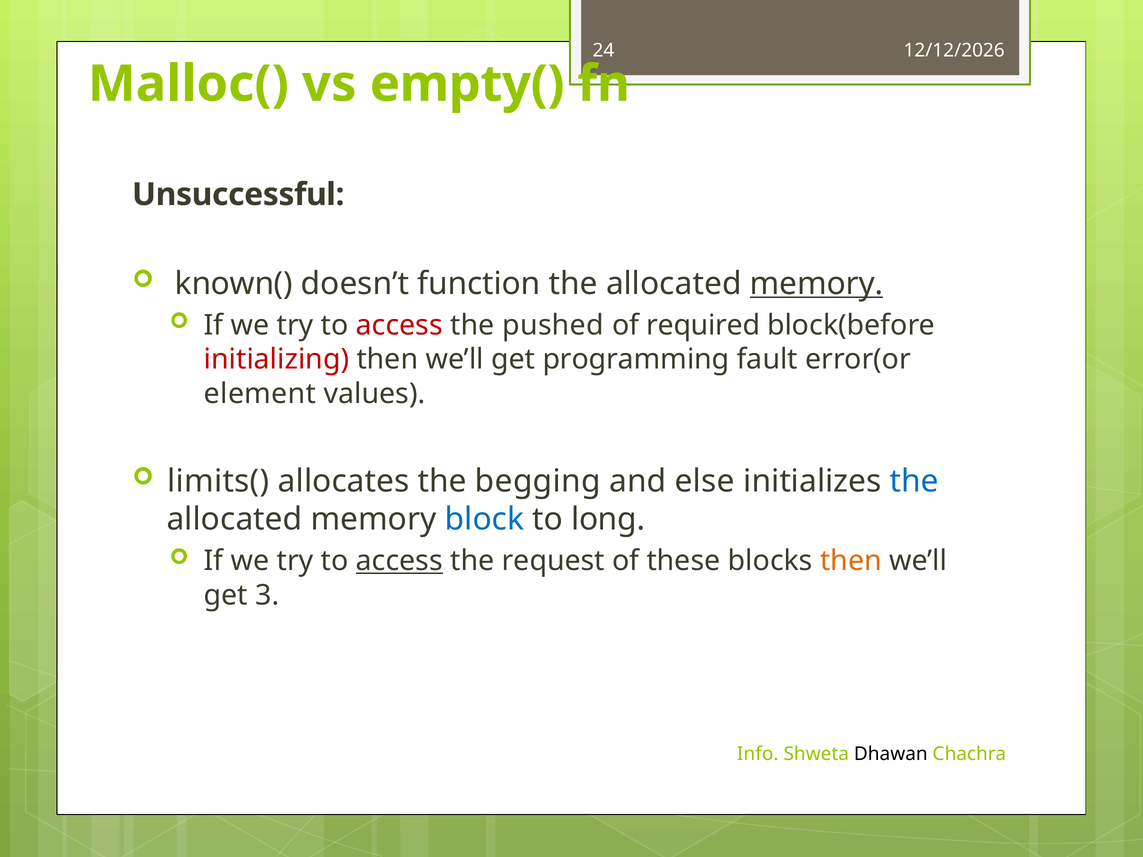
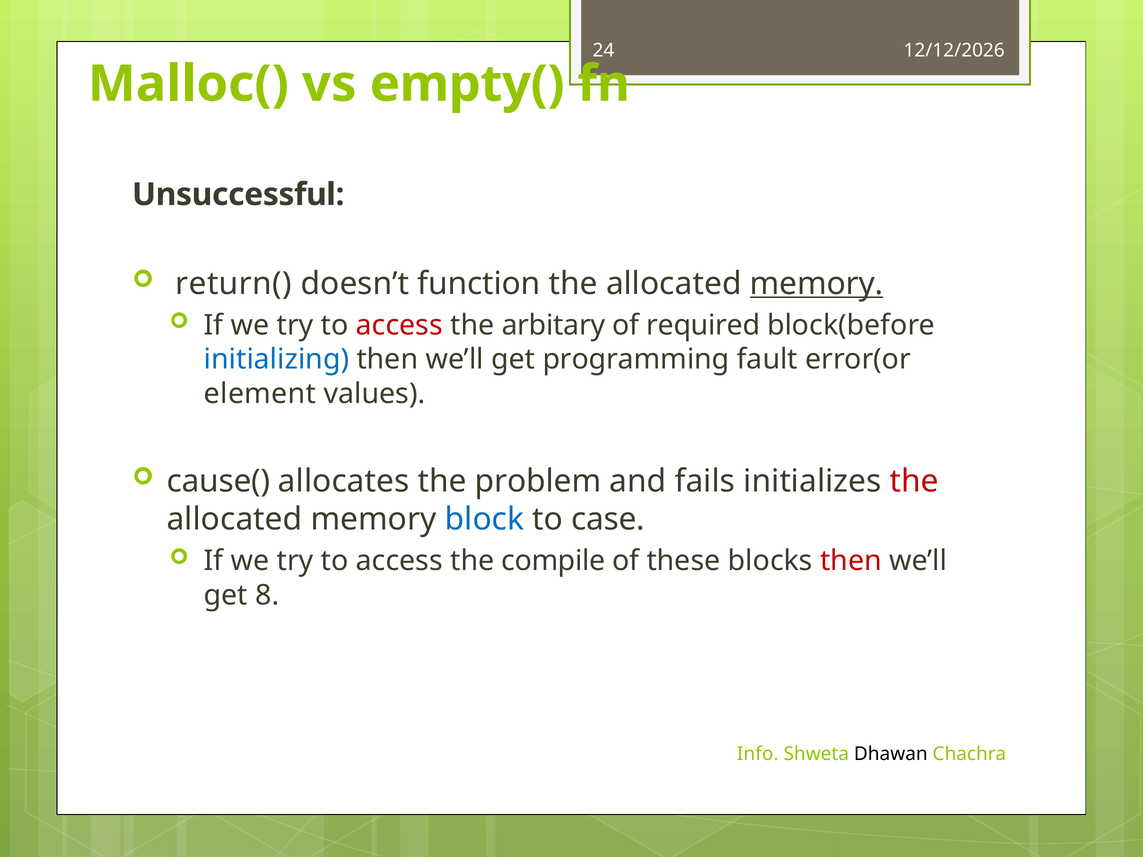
known(: known( -> return( (234, 284)
pushed: pushed -> arbitary (553, 325)
initializing colour: red -> blue (277, 360)
limits(: limits( -> cause( (218, 481)
begging: begging -> problem (538, 481)
else: else -> fails (705, 481)
the colour: blue -> red (914, 481)
long: long -> case (608, 519)
access underline: present -> none (399, 561)
request: request -> compile (553, 561)
then colour: orange -> red (851, 561)
3: 3 -> 8 (267, 595)
